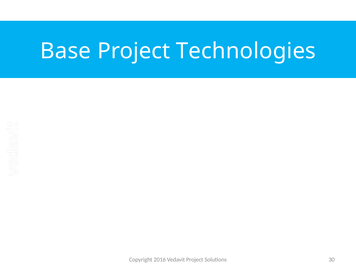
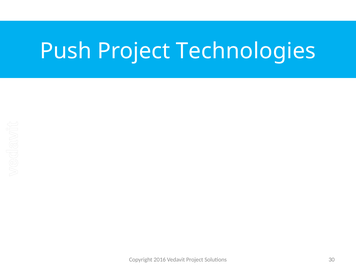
Base: Base -> Push (66, 51)
